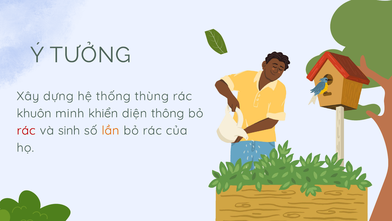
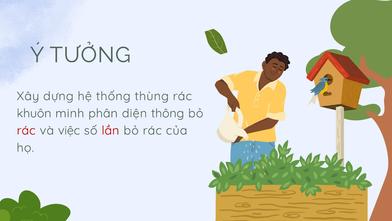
khiển: khiển -> phân (103, 113)
sinh: sinh -> việc (69, 130)
lần colour: orange -> red (110, 130)
